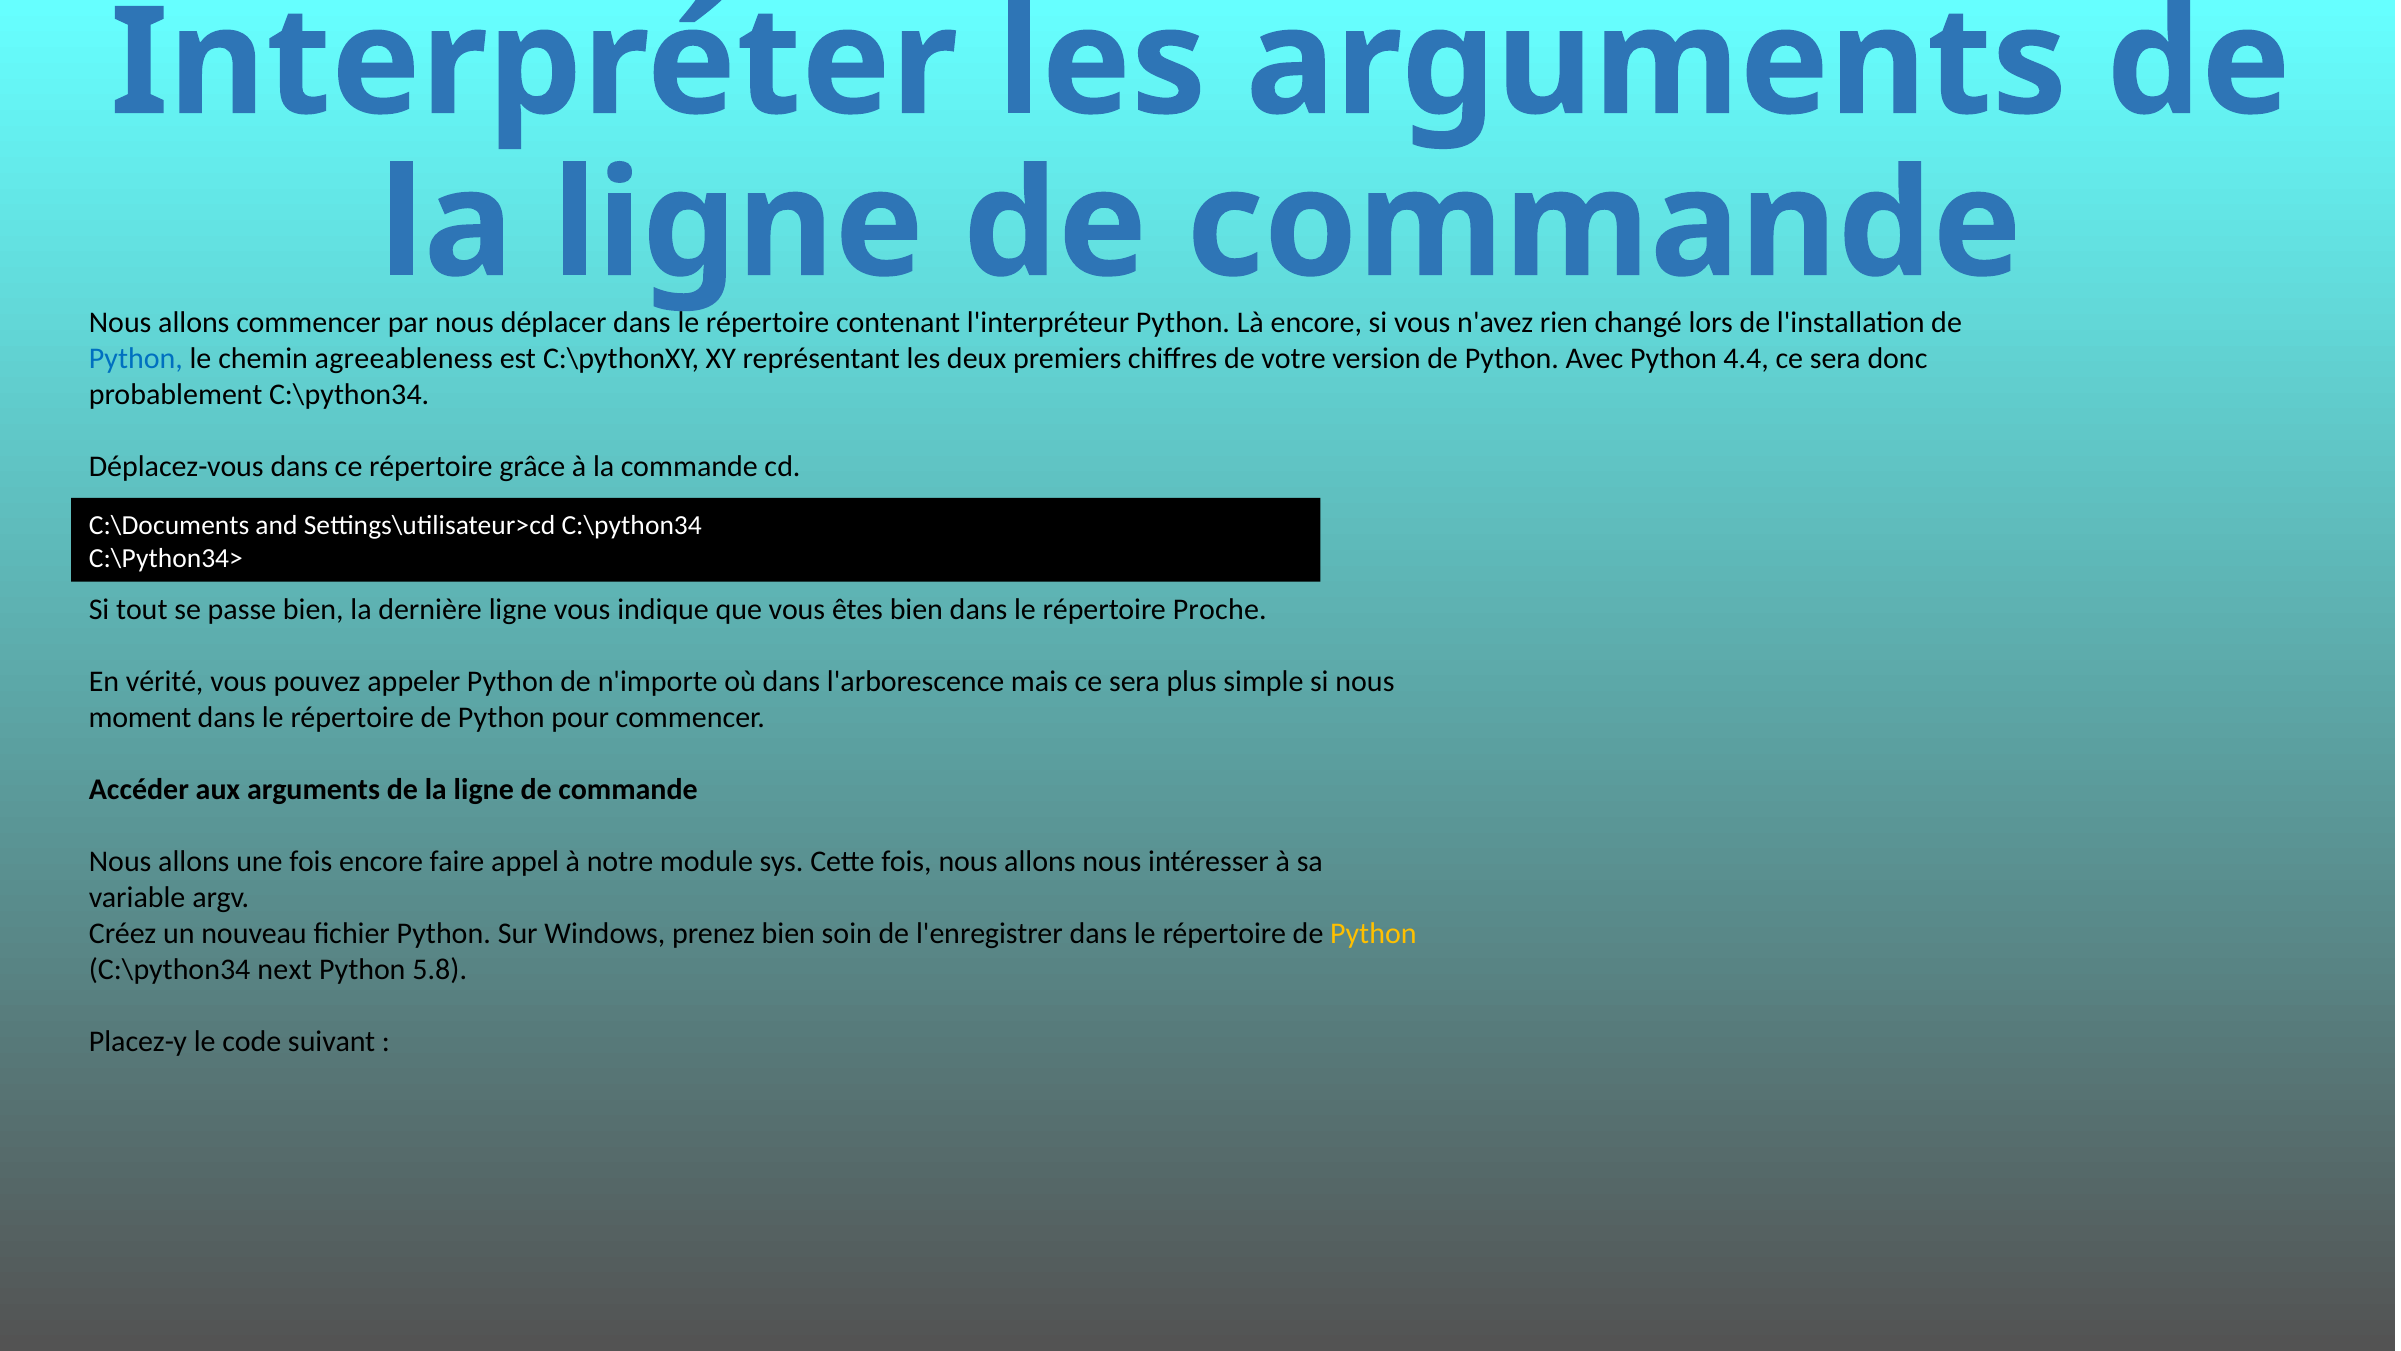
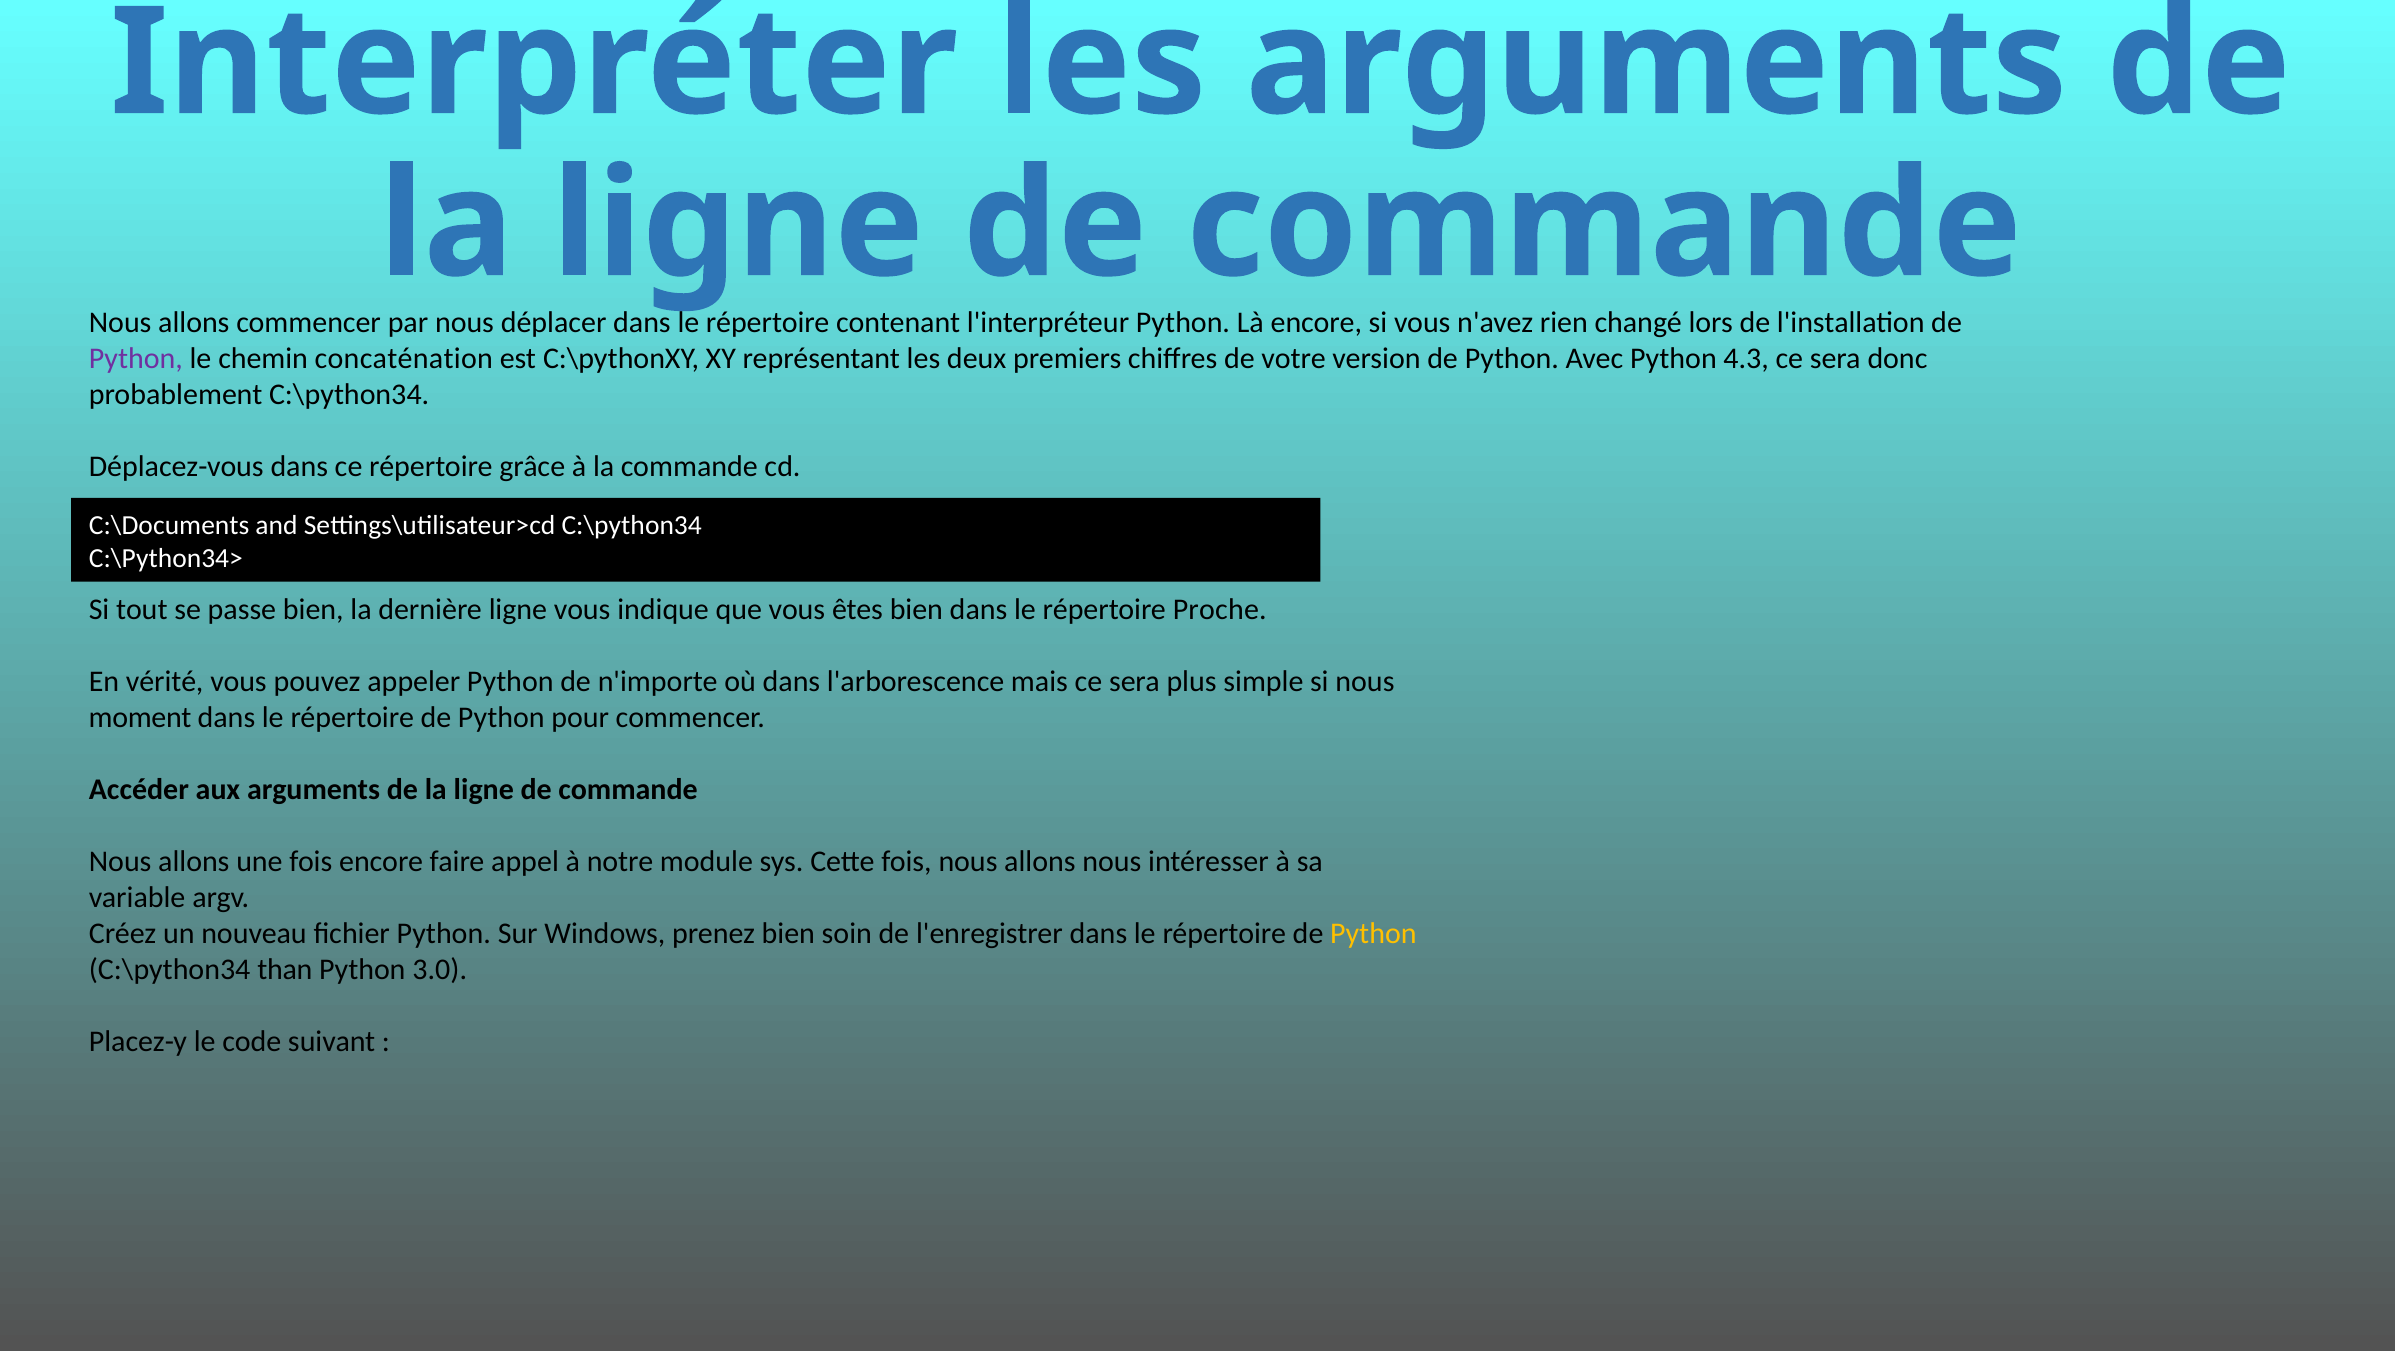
Python colour: blue -> purple (136, 359)
agreeableness: agreeableness -> concaténation (404, 359)
4.4: 4.4 -> 4.3 (1746, 359)
next: next -> than (285, 969)
5.8: 5.8 -> 3.0 (440, 969)
